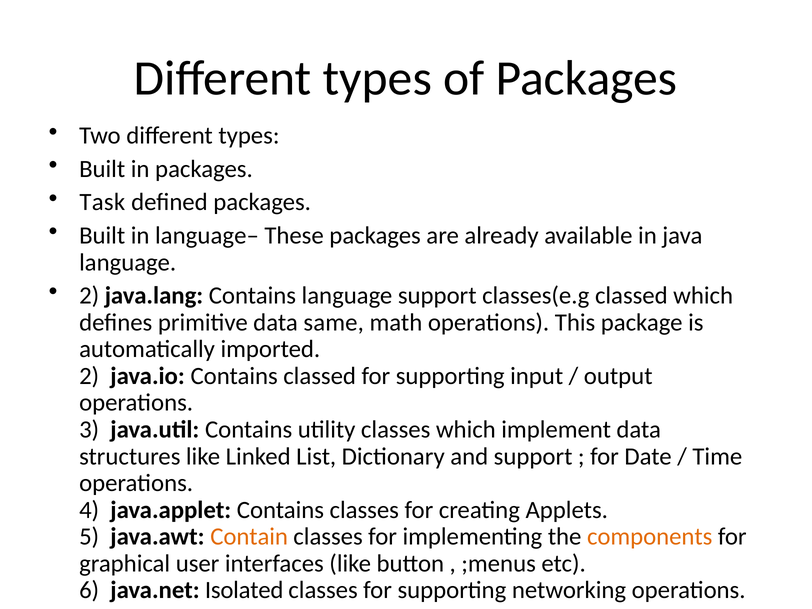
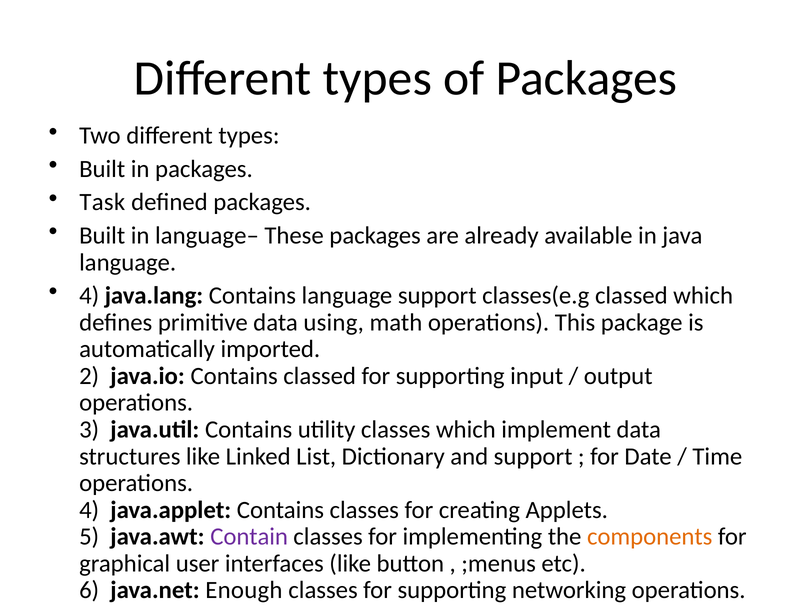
2: 2 -> 4 (89, 296)
same: same -> using (334, 322)
Contain colour: orange -> purple (249, 537)
Isolated: Isolated -> Enough (244, 590)
